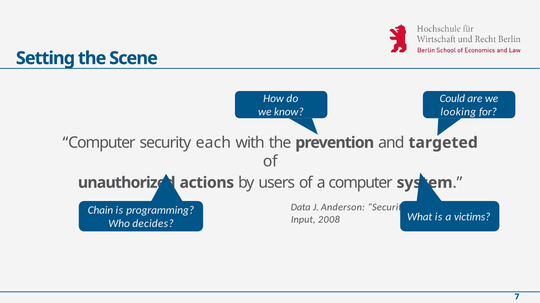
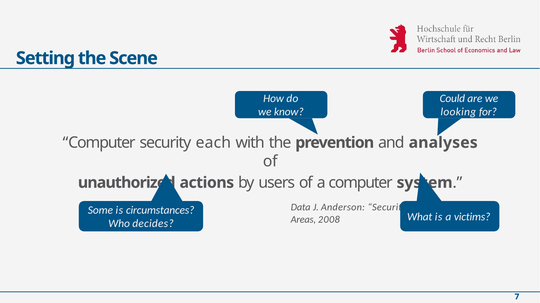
targeted: targeted -> analyses (443, 143)
Chain: Chain -> Some (100, 210)
programming: programming -> circumstances (160, 210)
Input: Input -> Areas (303, 220)
